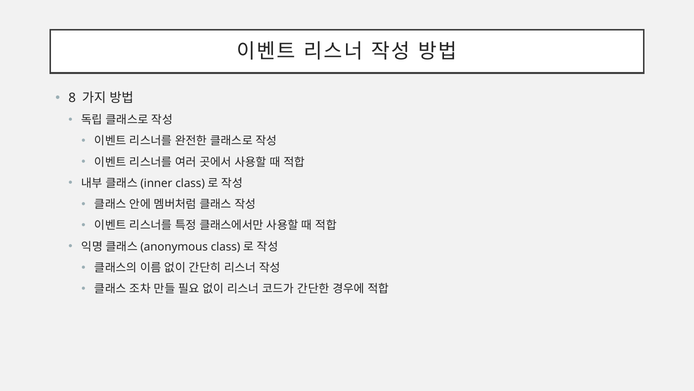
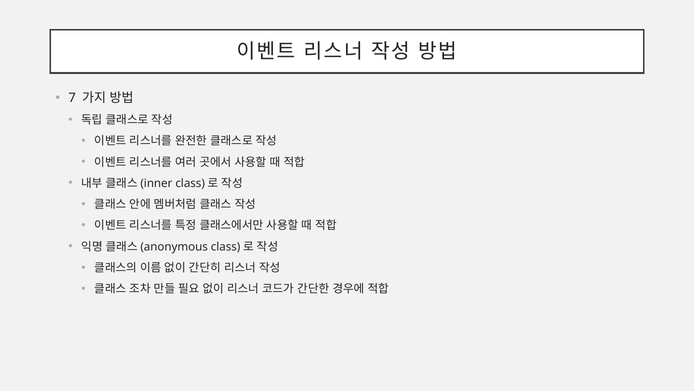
8: 8 -> 7 (72, 98)
